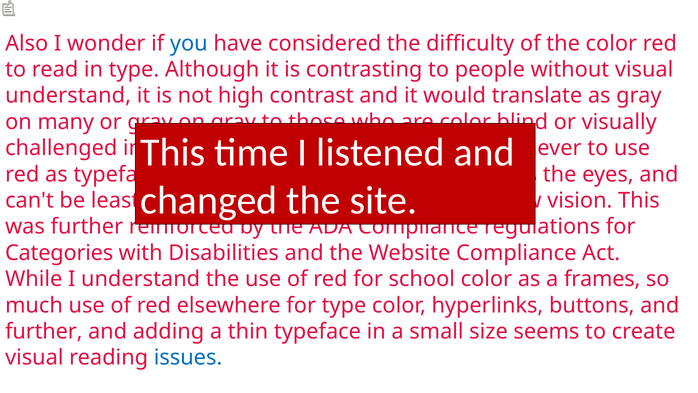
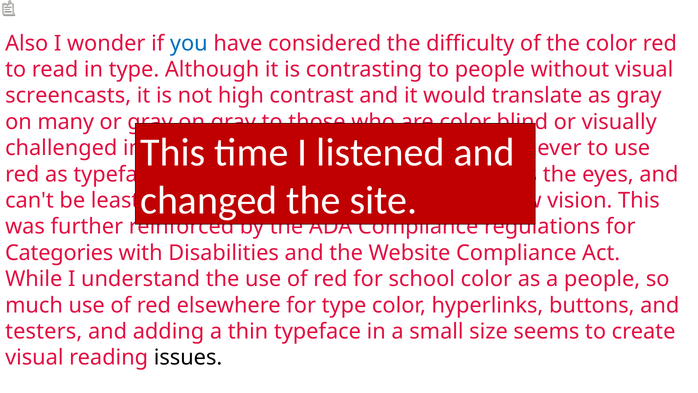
understand: understand -> screencasts (68, 96)
a frames: frames -> people (602, 279)
further: further -> testers (44, 331)
issues colour: blue -> black (188, 357)
